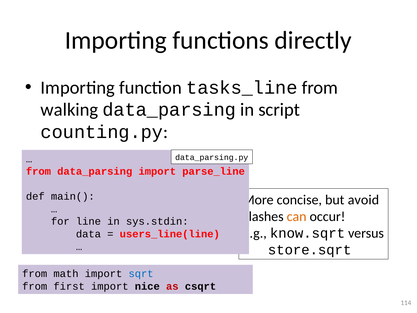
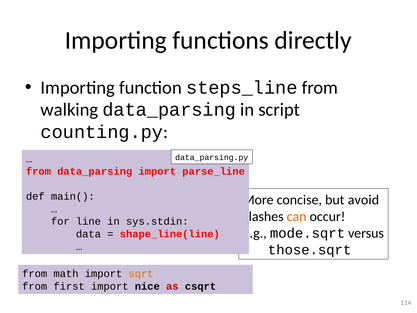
tasks_line: tasks_line -> steps_line (242, 87)
know.sqrt: know.sqrt -> mode.sqrt (307, 233)
users_line(line: users_line(line -> shape_line(line (170, 234)
store.sqrt: store.sqrt -> those.sqrt (310, 250)
sqrt colour: blue -> orange (141, 274)
